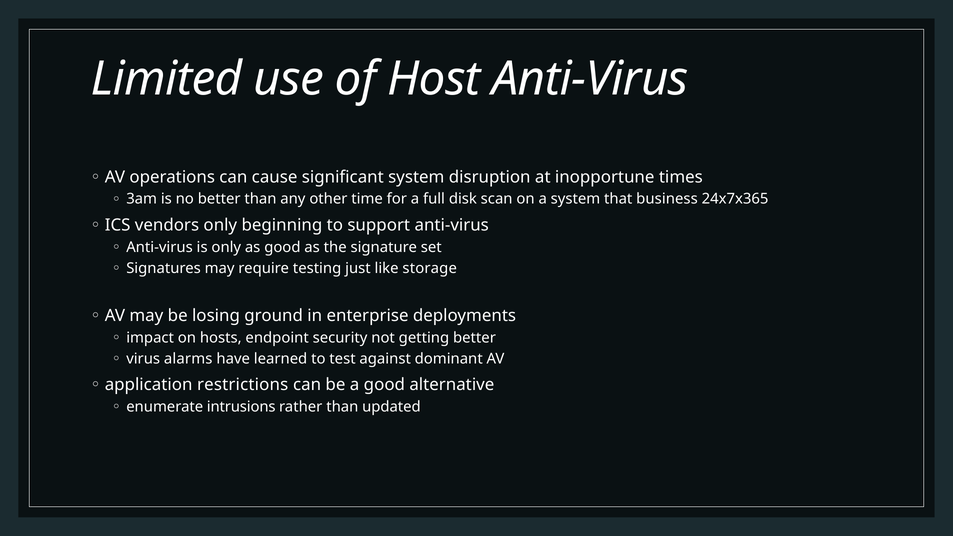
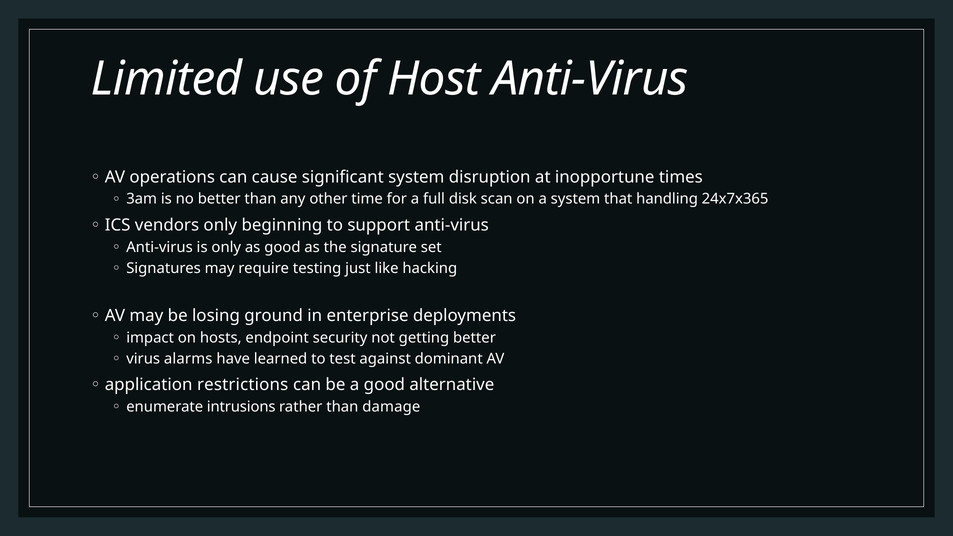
business: business -> handling (667, 199)
storage: storage -> hacking (430, 268)
updated: updated -> damage (391, 407)
